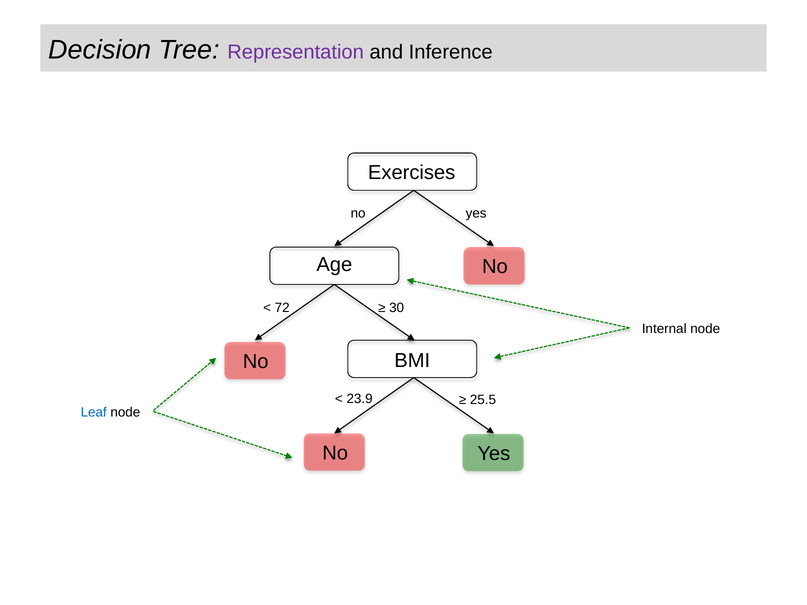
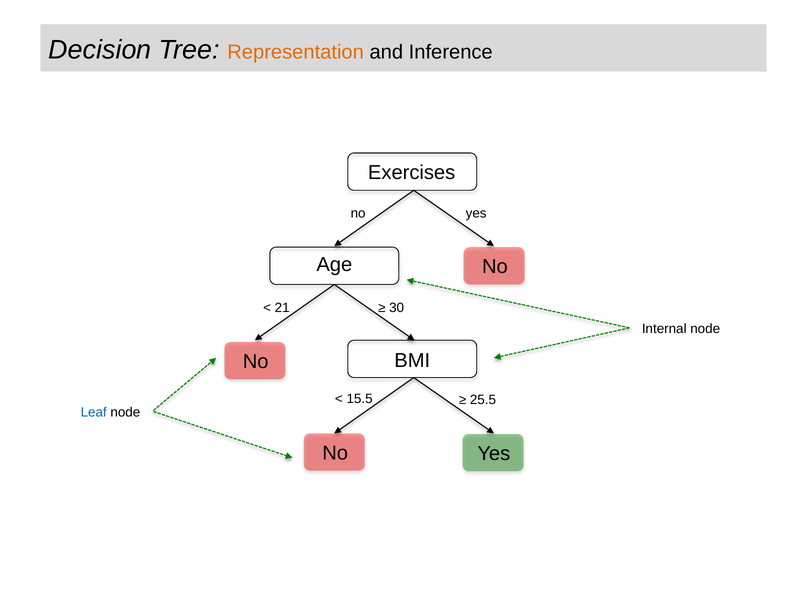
Representation colour: purple -> orange (296, 52)
72: 72 -> 21 (282, 308)
23.9: 23.9 -> 15.5 (360, 399)
